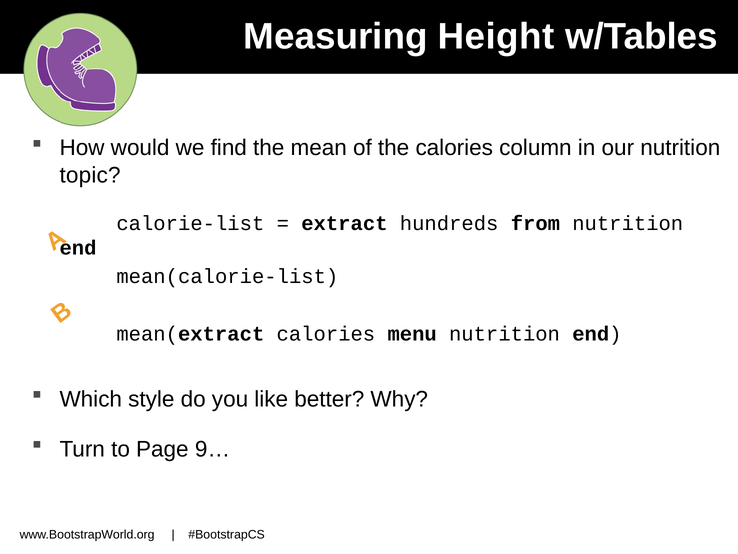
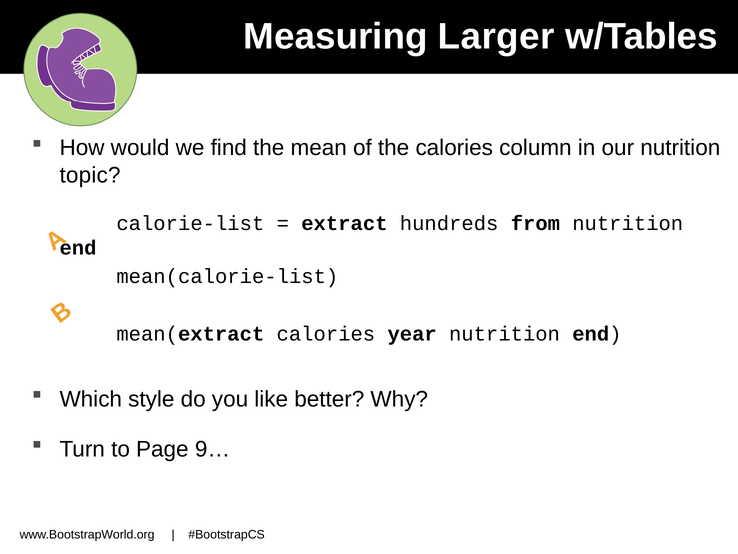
Height: Height -> Larger (496, 36)
menu: menu -> year (412, 334)
